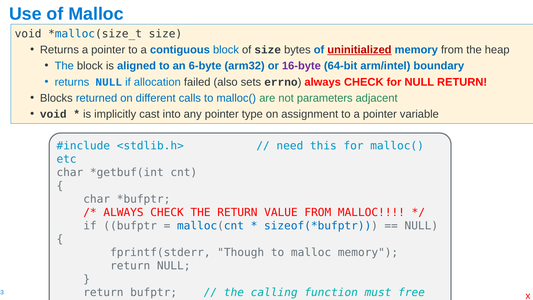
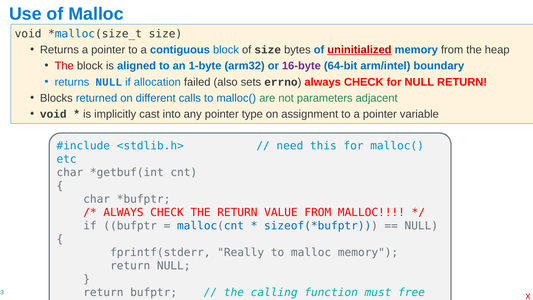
The colour: blue -> red (64, 66)
6-byte: 6-byte -> 1-byte (205, 66)
Though: Though -> Really (241, 252)
